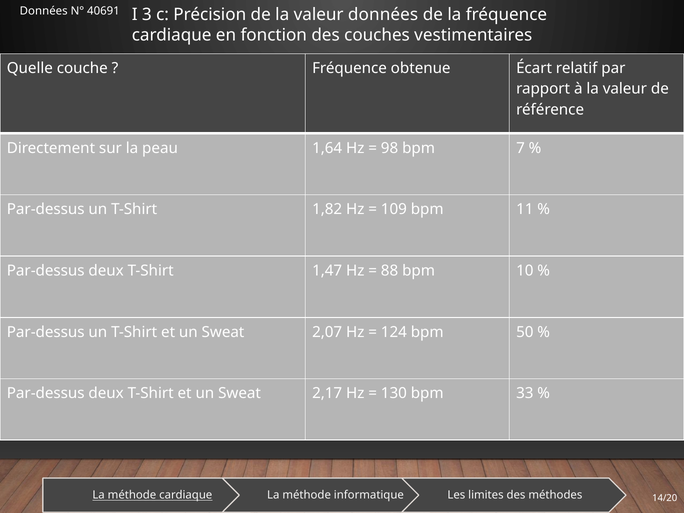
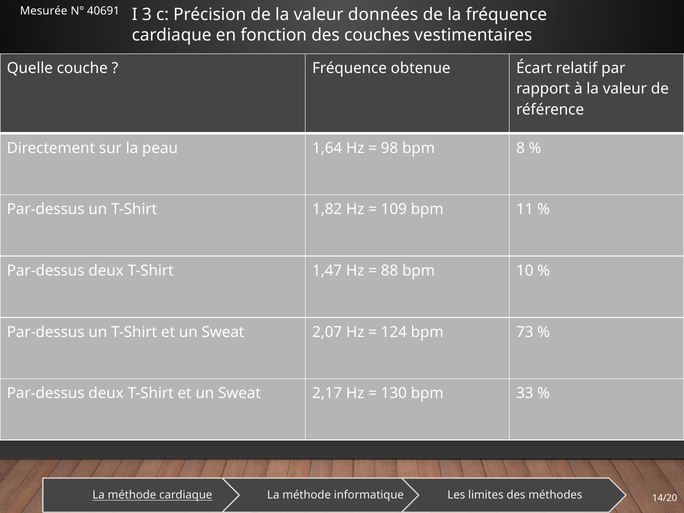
Données: Données -> Mesurée (44, 11)
7: 7 -> 8 (520, 148)
50: 50 -> 73 (525, 332)
